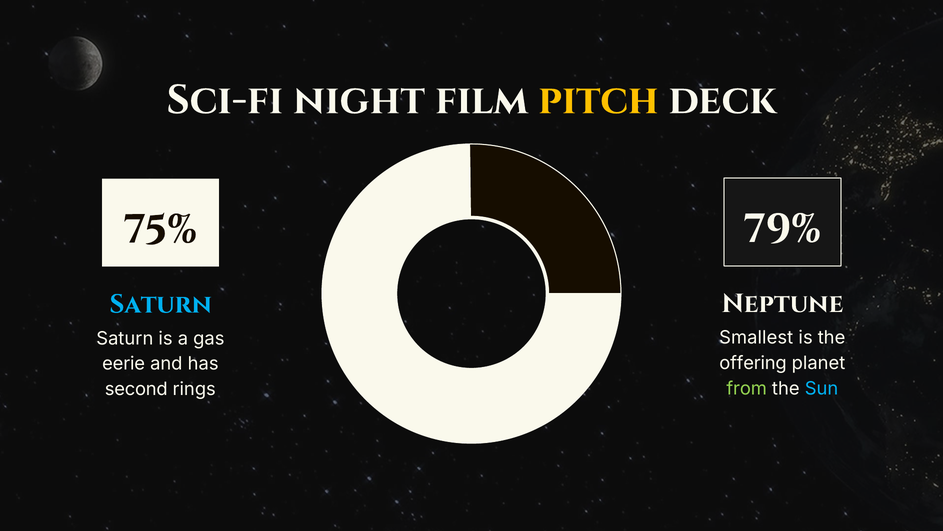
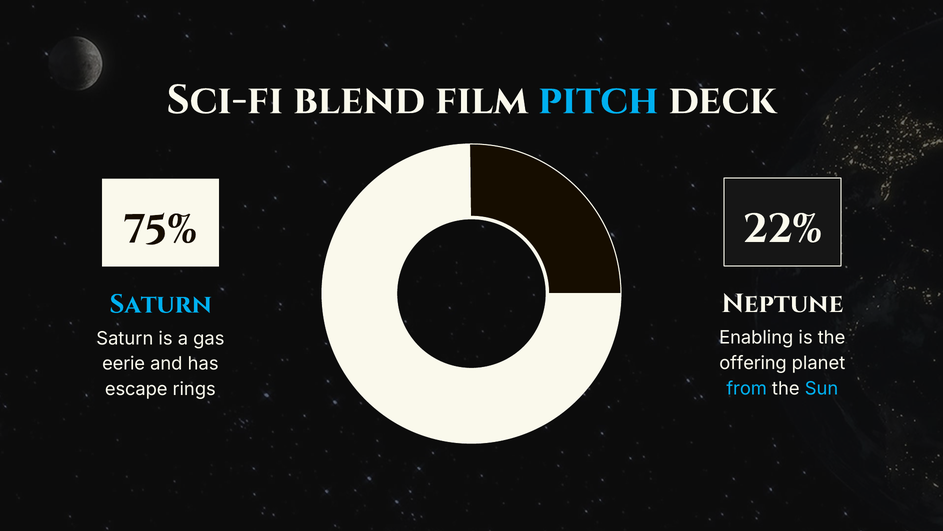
night: night -> blend (359, 100)
pitch colour: yellow -> light blue (598, 100)
79%: 79% -> 22% (783, 228)
Smallest: Smallest -> Enabling (756, 338)
from colour: light green -> light blue (747, 388)
second: second -> escape (136, 389)
